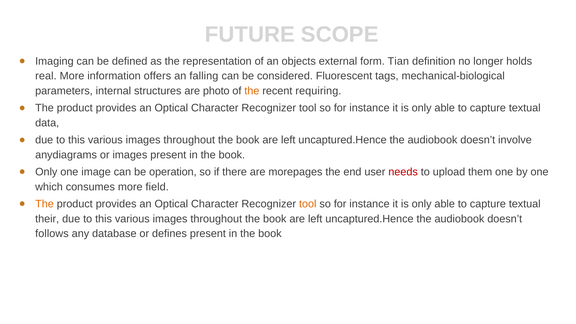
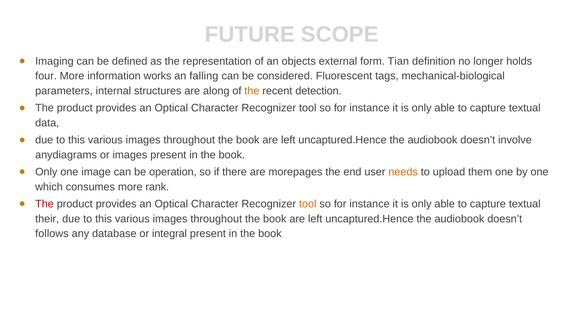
real: real -> four (46, 76)
offers: offers -> works (158, 76)
photo: photo -> along (216, 91)
requiring: requiring -> detection (318, 91)
needs colour: red -> orange (403, 172)
field: field -> rank (157, 187)
The colour: orange -> red (45, 204)
defines: defines -> integral (170, 234)
